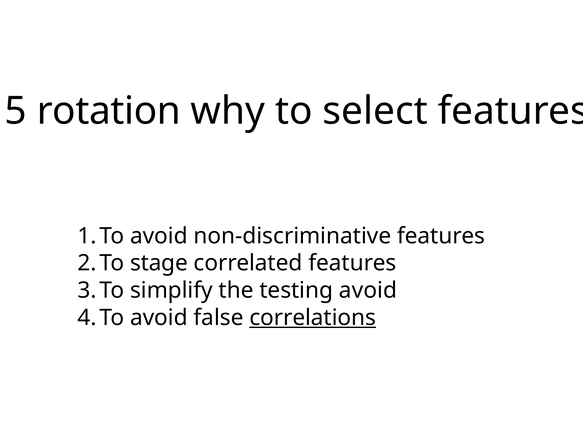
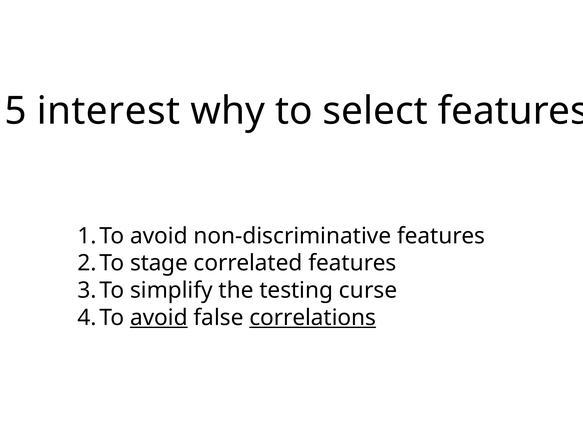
rotation: rotation -> interest (108, 111)
testing avoid: avoid -> curse (368, 291)
avoid underline: none -> present (159, 318)
